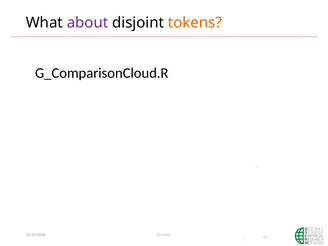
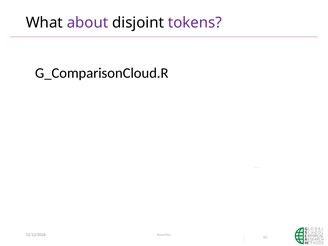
tokens colour: orange -> purple (195, 23)
